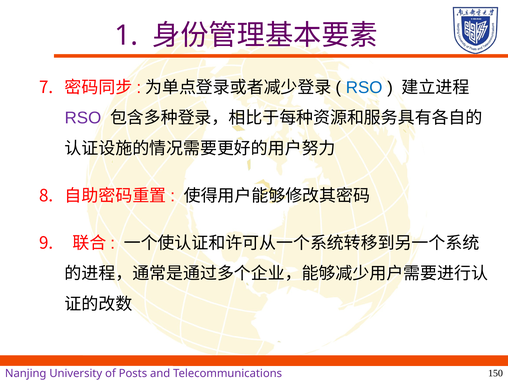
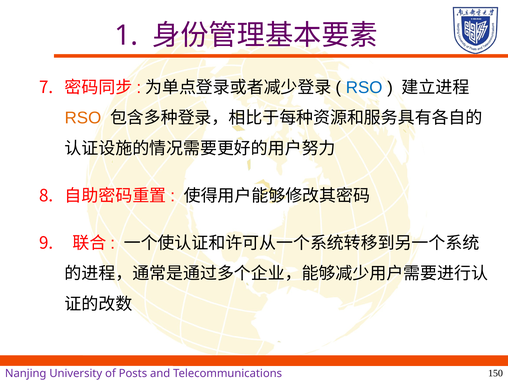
RSO colour: purple -> orange (83, 118)
